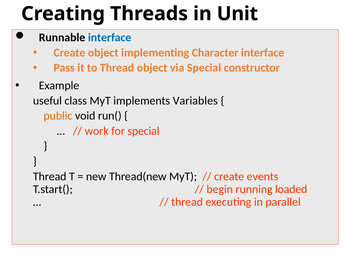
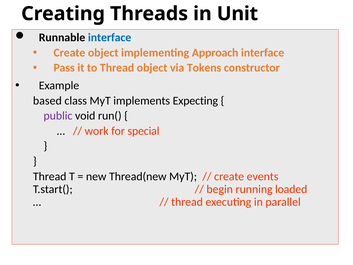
Character: Character -> Approach (215, 53)
via Special: Special -> Tokens (204, 68)
useful: useful -> based (47, 101)
Variables: Variables -> Expecting (195, 101)
public colour: orange -> purple (58, 116)
